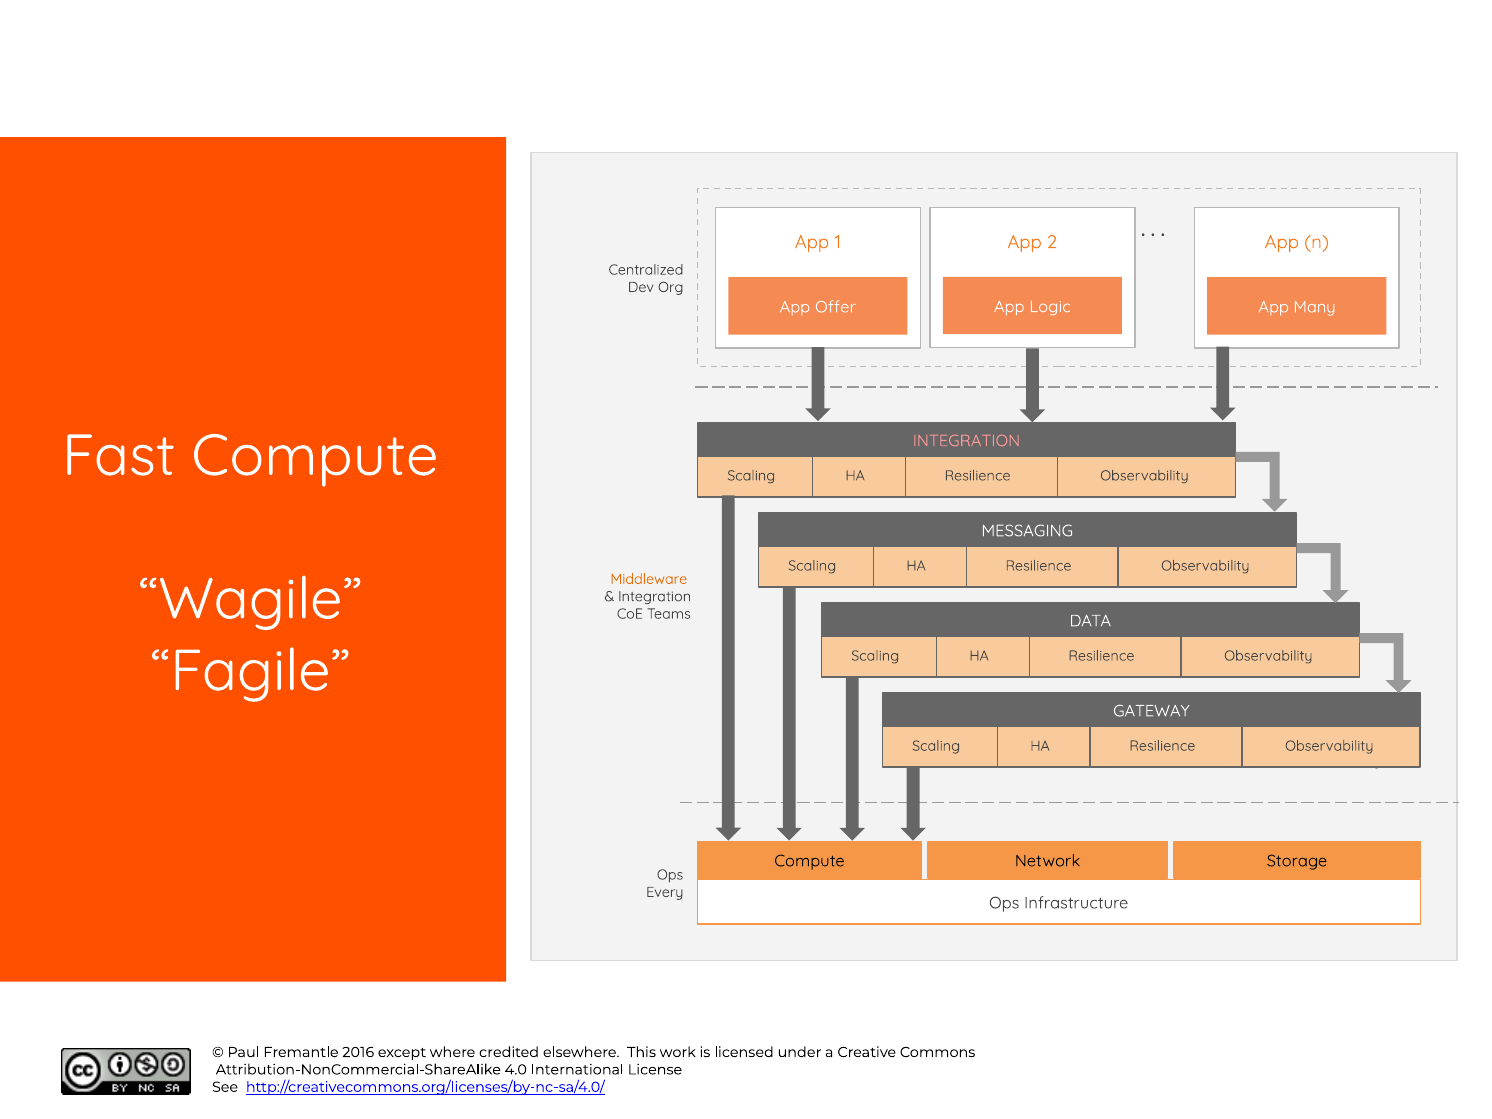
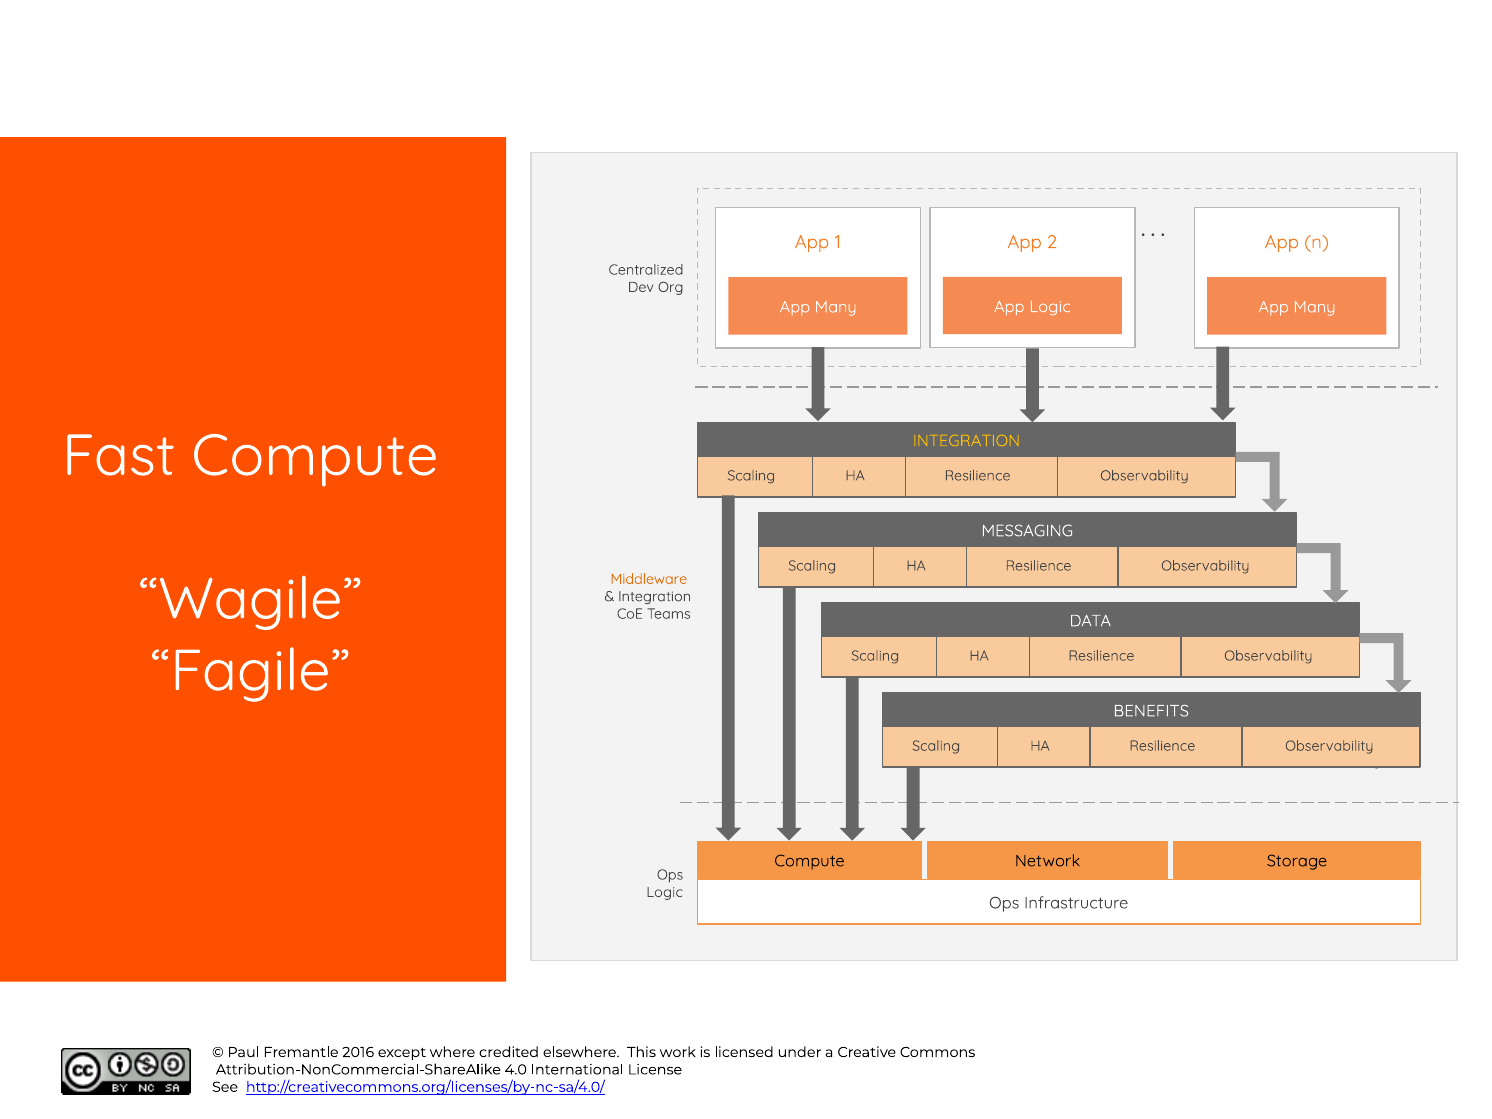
Offer: Offer -> Many (836, 307)
INTEGRATION colour: pink -> yellow (966, 441)
GATEWAY: GATEWAY -> BENEFITS (1151, 711)
Every: Every -> Logic (665, 892)
